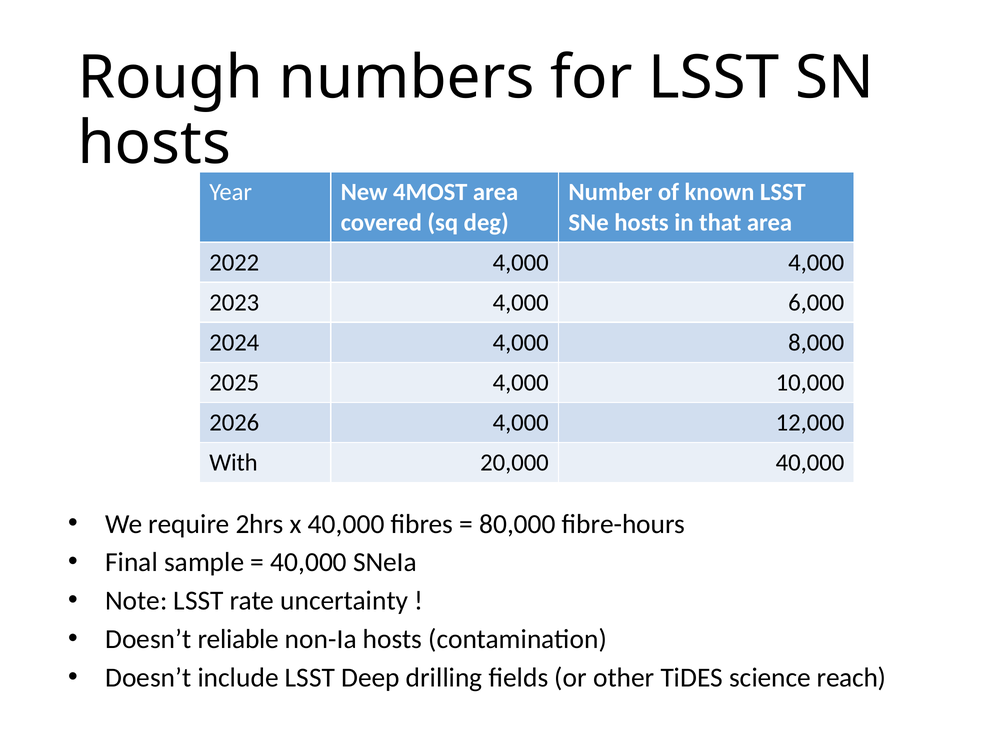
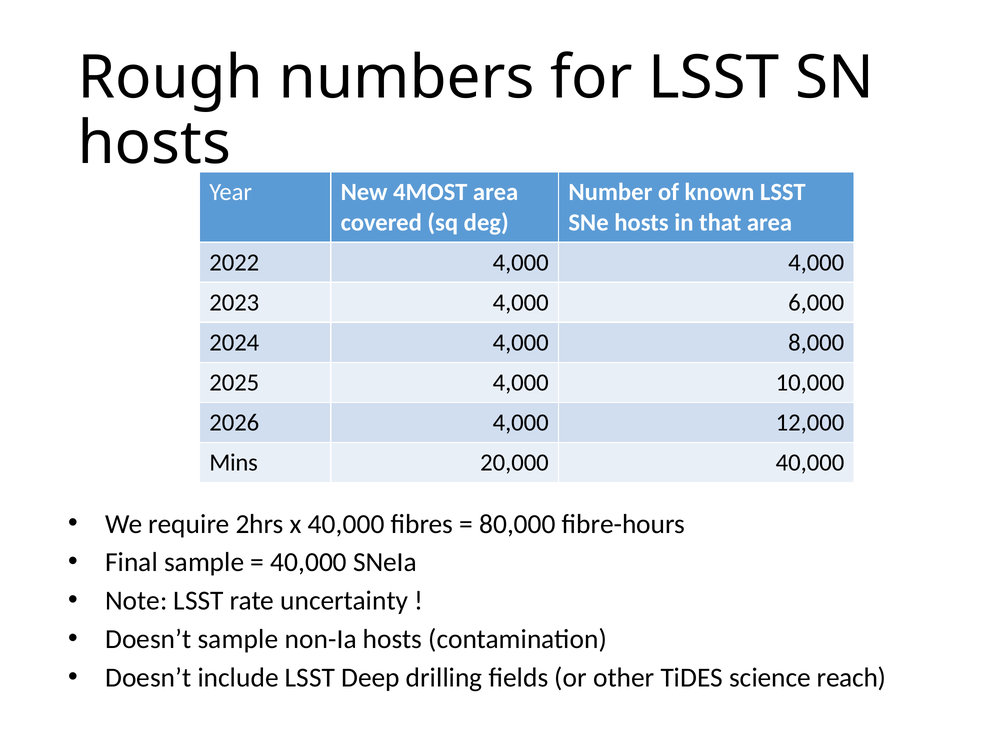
With: With -> Mins (234, 462)
Doesn’t reliable: reliable -> sample (238, 639)
